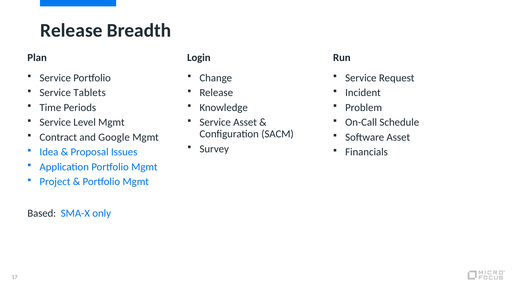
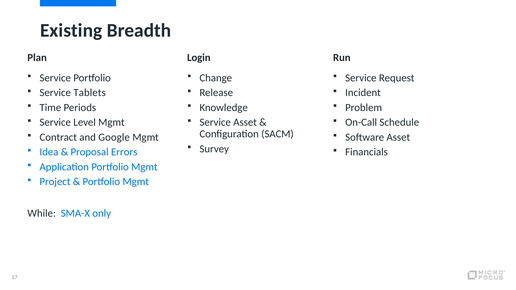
Release: Release -> Existing (71, 30)
Issues: Issues -> Errors (124, 152)
Based: Based -> While (42, 214)
